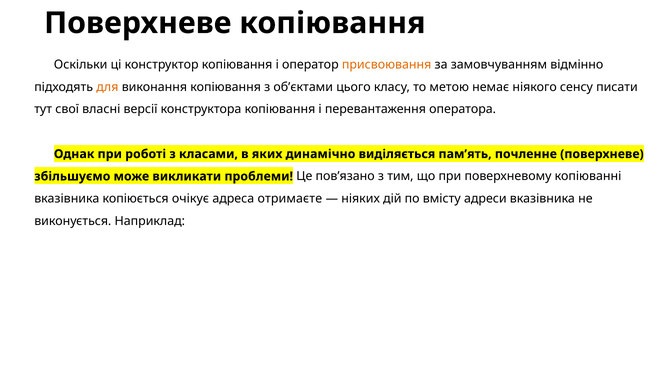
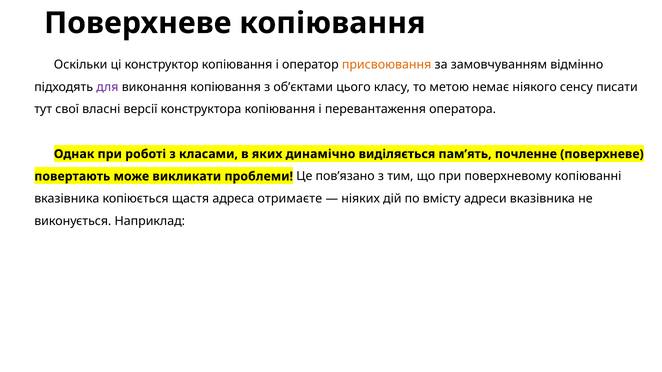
для colour: orange -> purple (107, 87)
збільшуємо: збільшуємо -> повертають (72, 177)
очікує: очікує -> щастя (191, 199)
